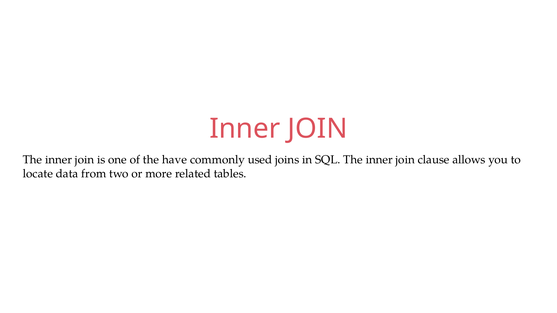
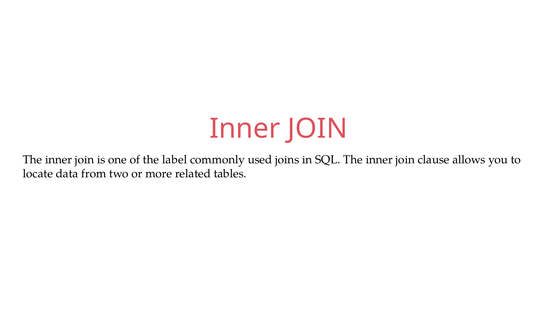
have: have -> label (175, 160)
